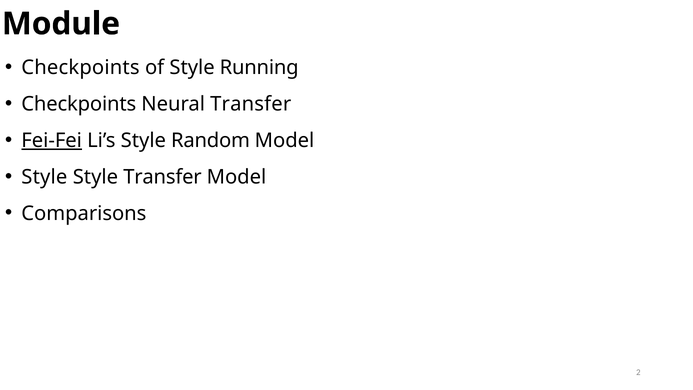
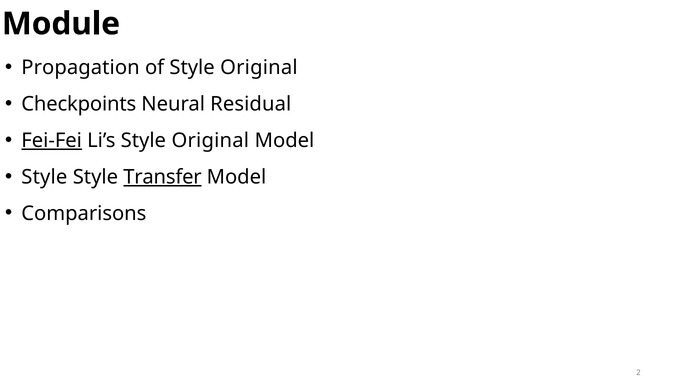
Checkpoints: Checkpoints -> Propagation (81, 68)
of Style Running: Running -> Original (259, 68)
Neural Transfer: Transfer -> Residual (251, 104)
Li’s Style Random: Random -> Original (210, 140)
Transfer underline: none -> present (162, 177)
